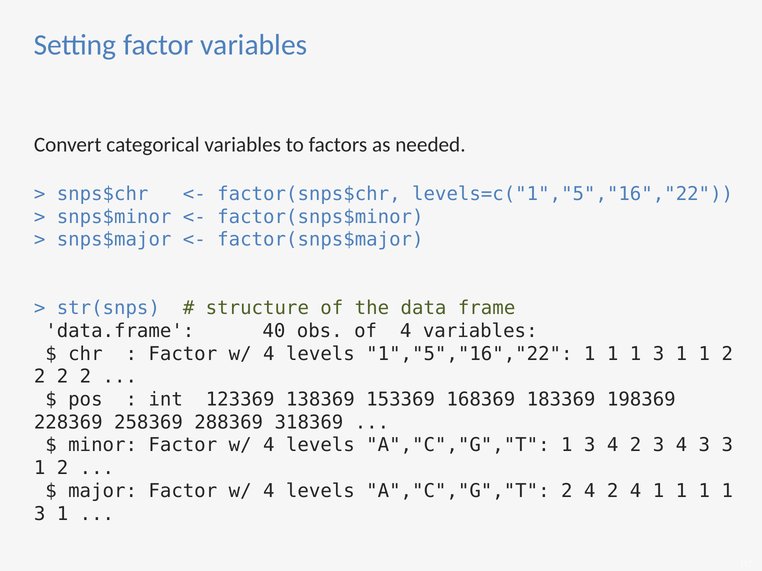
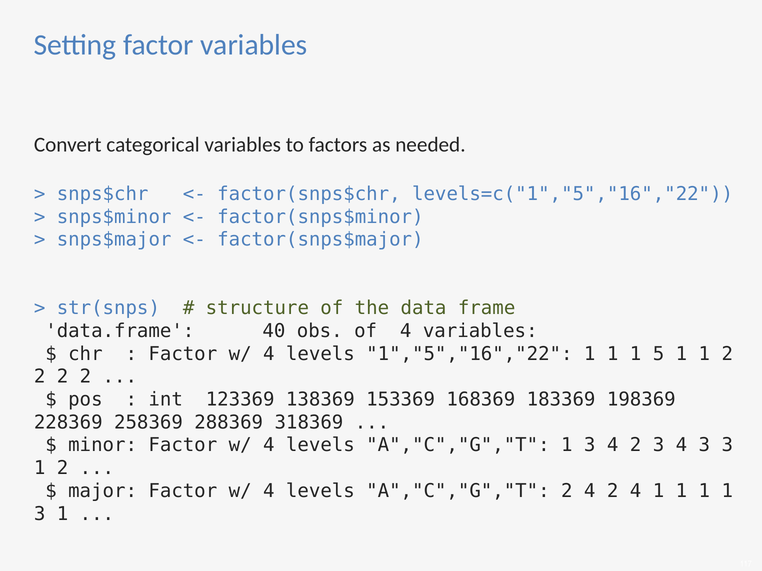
3: 3 -> 5 (659, 354)
